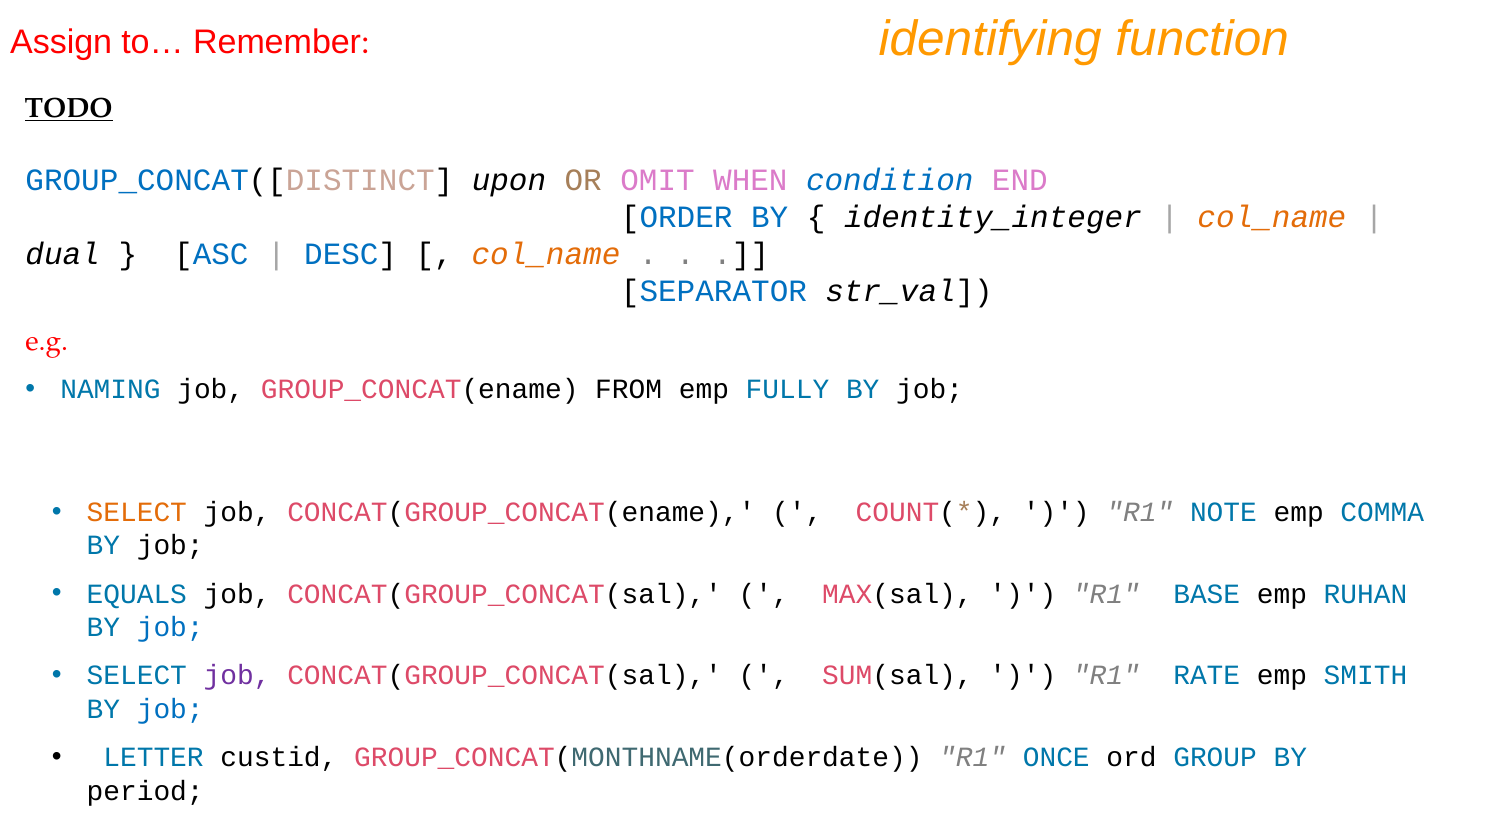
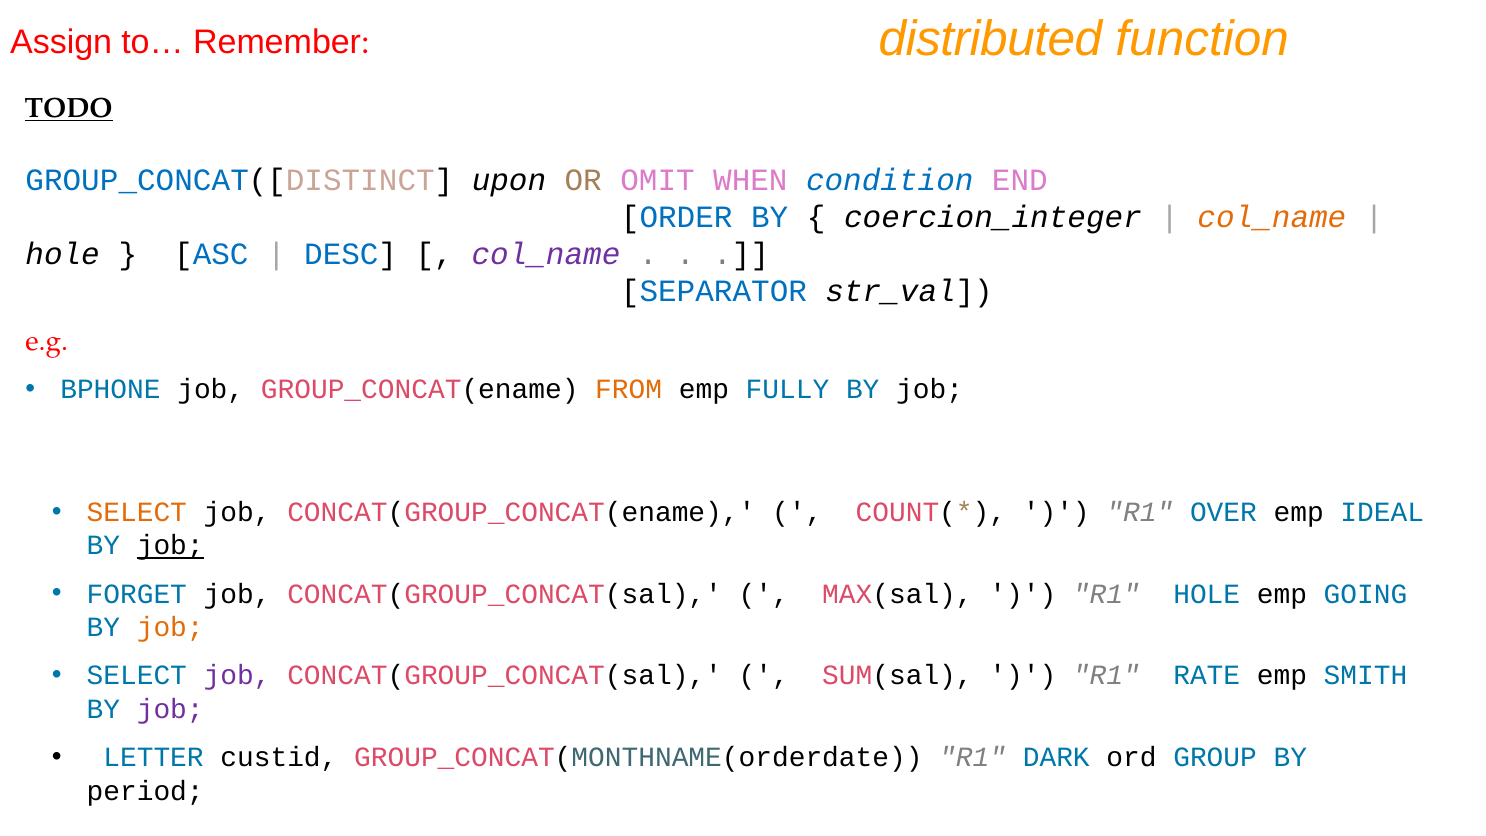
identifying: identifying -> distributed (990, 39)
identity_integer: identity_integer -> coercion_integer (993, 217)
dual: dual -> hole (63, 254)
col_name colour: orange -> purple (546, 254)
NAMING: NAMING -> BPHONE (110, 389)
FROM colour: black -> orange (629, 389)
NOTE: NOTE -> OVER (1223, 512)
COMMA: COMMA -> IDEAL (1382, 512)
job underline: none -> present (170, 546)
EQUALS: EQUALS -> FORGET (137, 594)
R1 BASE: BASE -> HOLE (1207, 594)
RUHAN: RUHAN -> GOING (1366, 594)
job colour: blue -> orange (170, 627)
job colour: blue -> purple (170, 709)
ONCE: ONCE -> DARK (1056, 757)
